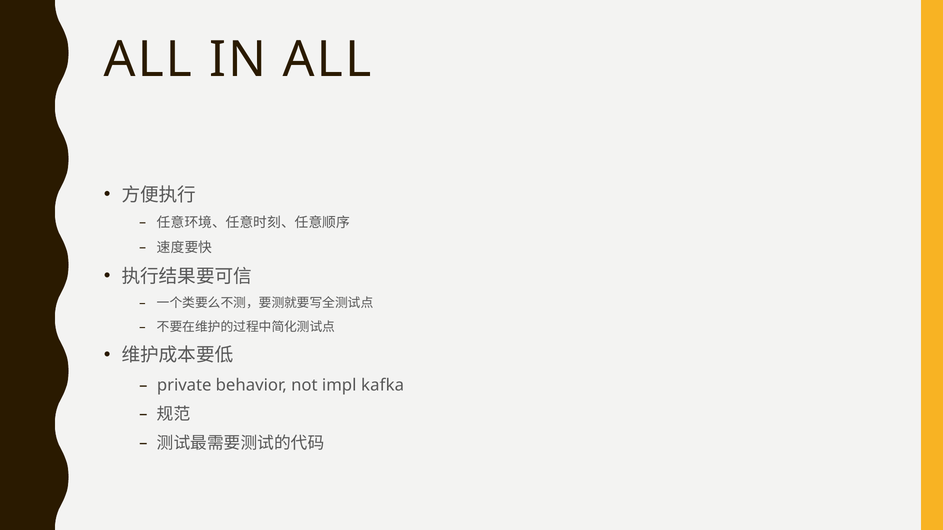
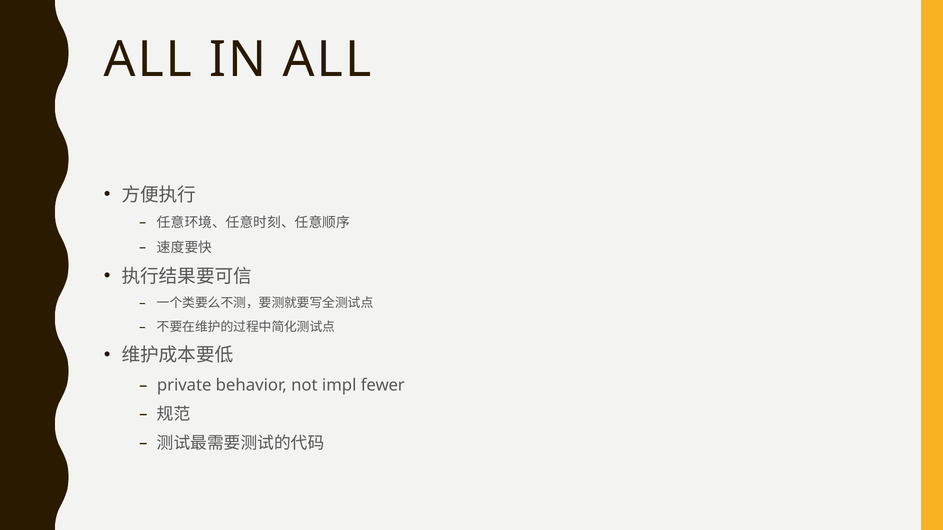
kafka: kafka -> fewer (383, 386)
